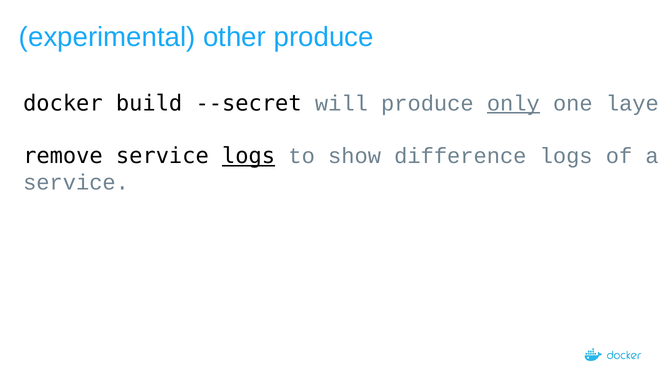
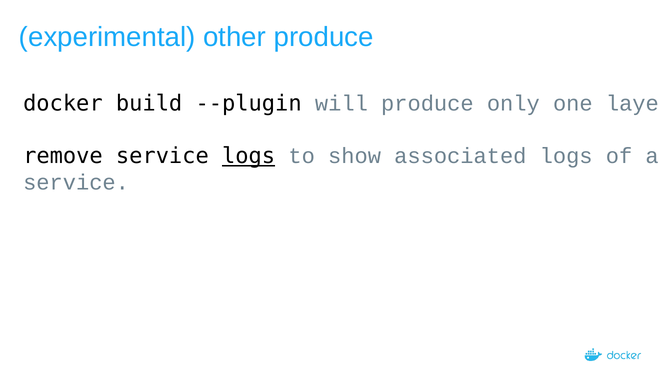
--secret: --secret -> --plugin (249, 103)
only underline: present -> none (513, 103)
difference: difference -> associated (460, 156)
